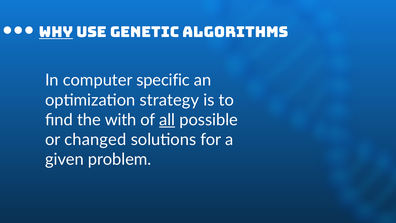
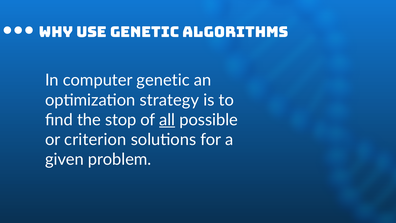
Why underline: present -> none (56, 32)
computer specific: specific -> genetic (163, 80)
with: with -> stop (121, 120)
changed: changed -> criterion (95, 140)
